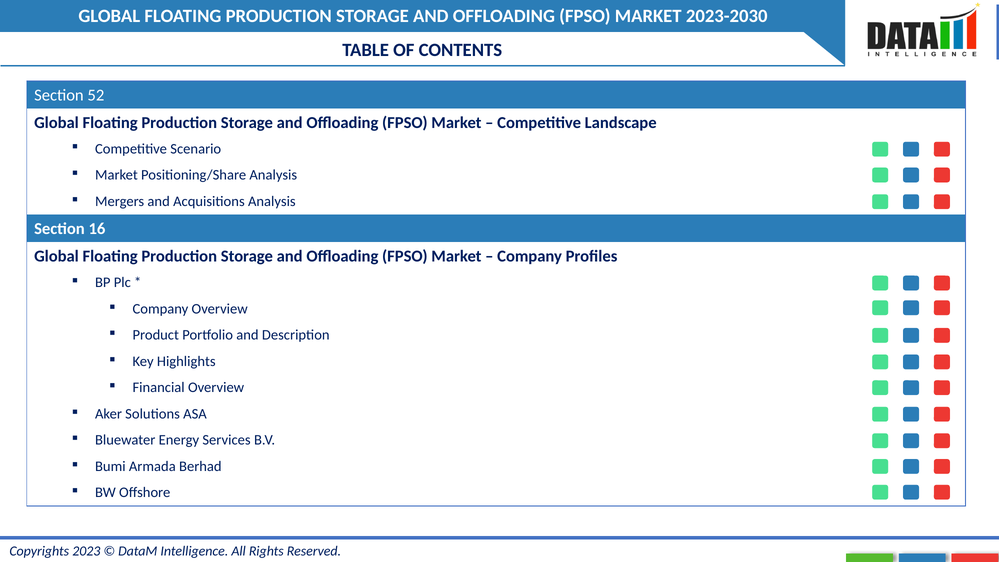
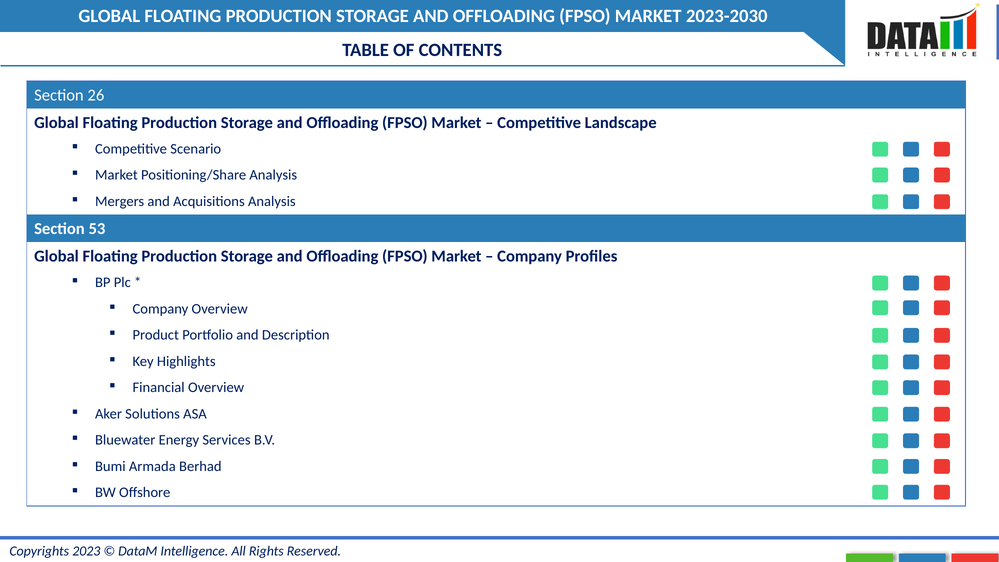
52: 52 -> 26 (96, 95)
16: 16 -> 53 (97, 229)
